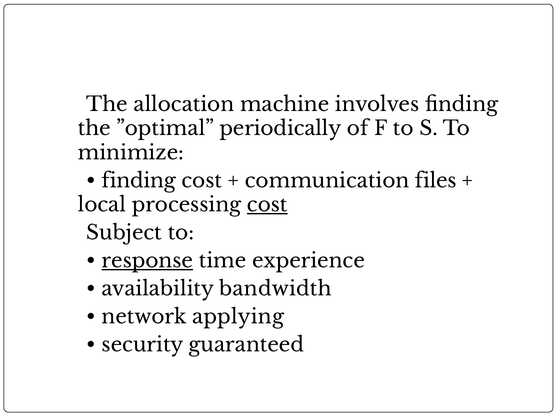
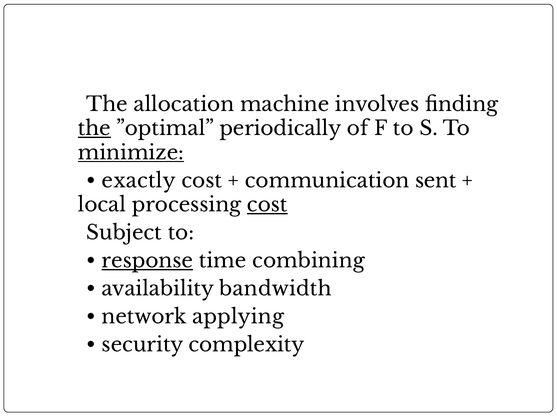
the underline: none -> present (94, 129)
minimize underline: none -> present (131, 153)
finding: finding -> exactly (139, 181)
files: files -> sent (436, 181)
experience: experience -> combining (308, 261)
guaranteed: guaranteed -> complexity (246, 345)
